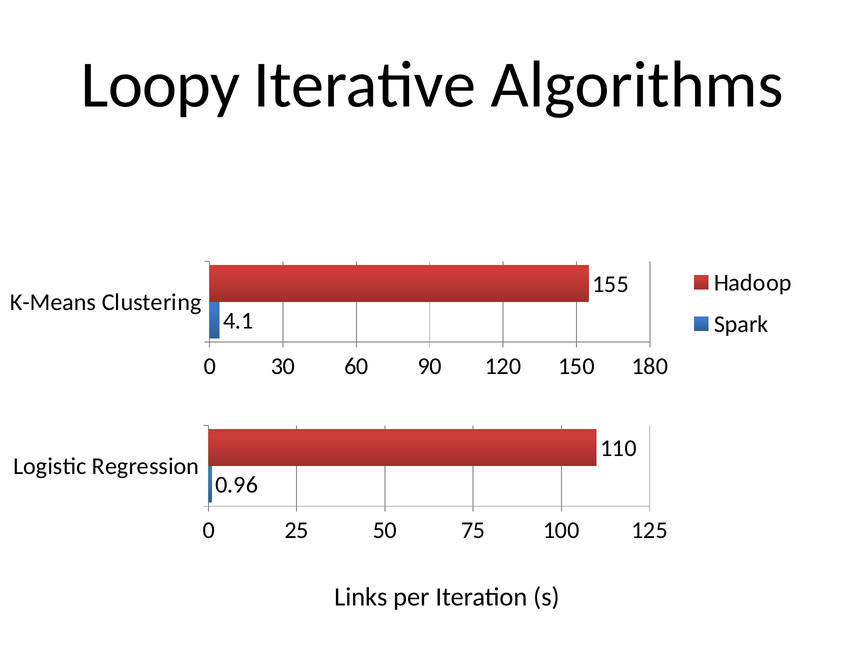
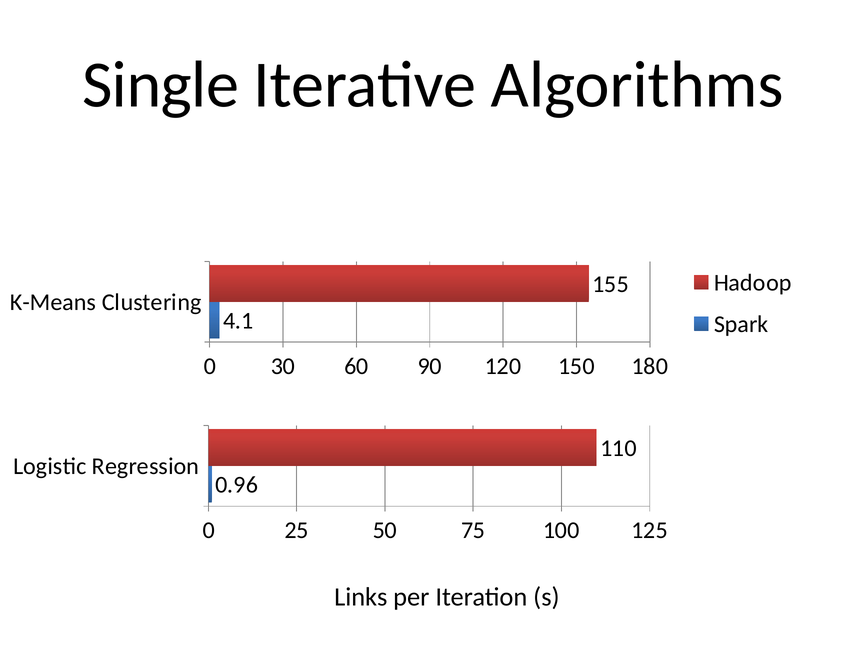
Loopy: Loopy -> Single (161, 85)
